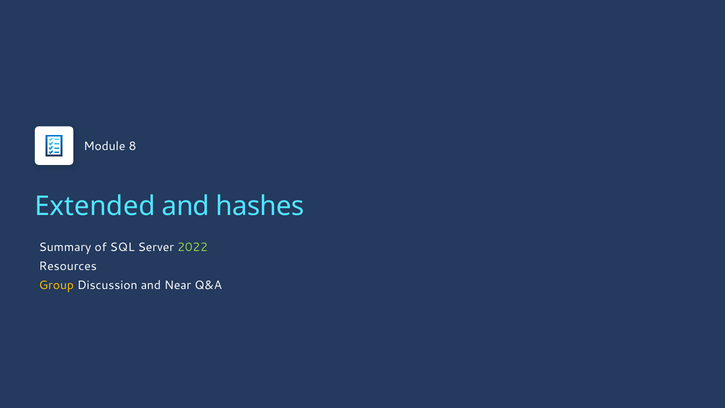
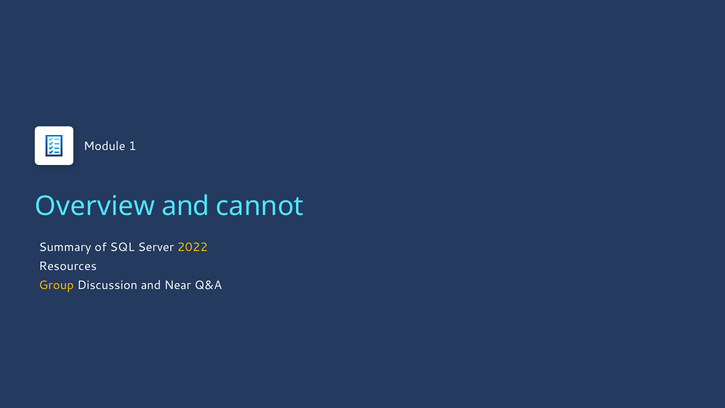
8: 8 -> 1 (132, 146)
Extended: Extended -> Overview (95, 206)
hashes: hashes -> cannot (260, 206)
2022 colour: light green -> yellow (193, 247)
